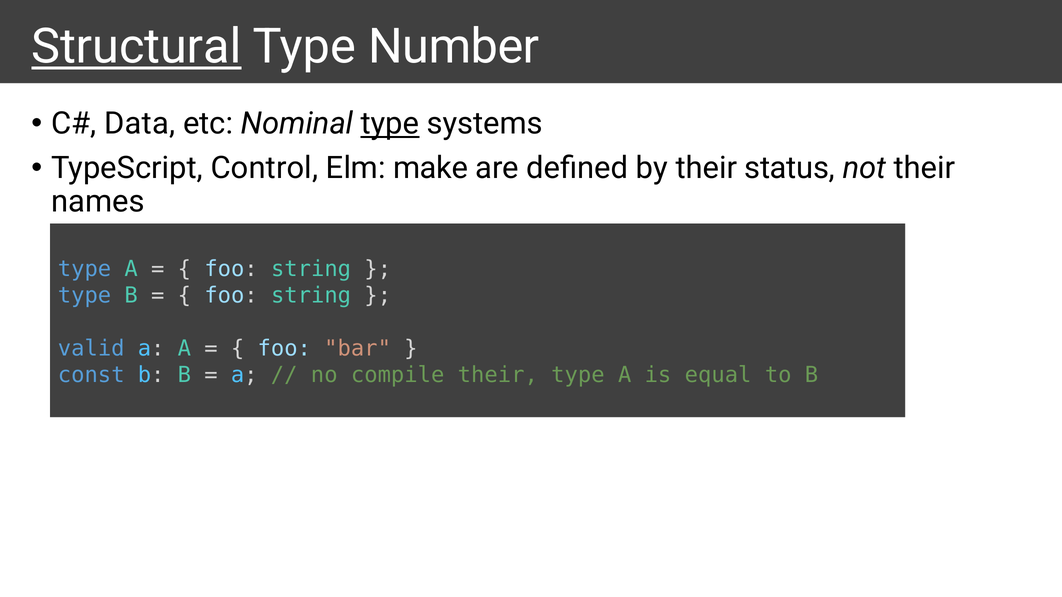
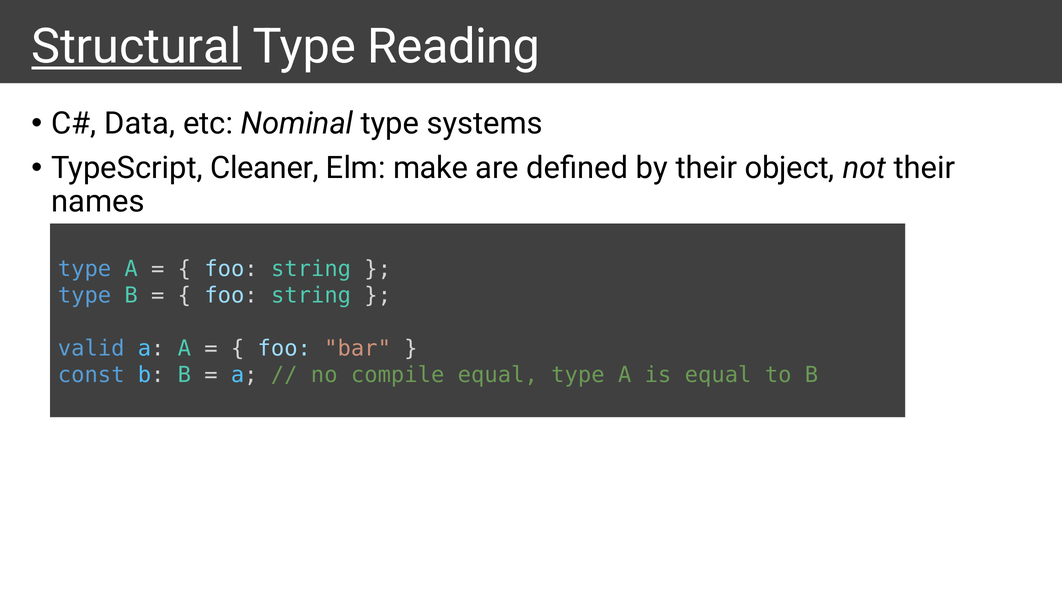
Number: Number -> Reading (454, 47)
type underline: present -> none (390, 124)
Control: Control -> Cleaner (265, 168)
status: status -> object (790, 168)
compile their: their -> equal (498, 375)
